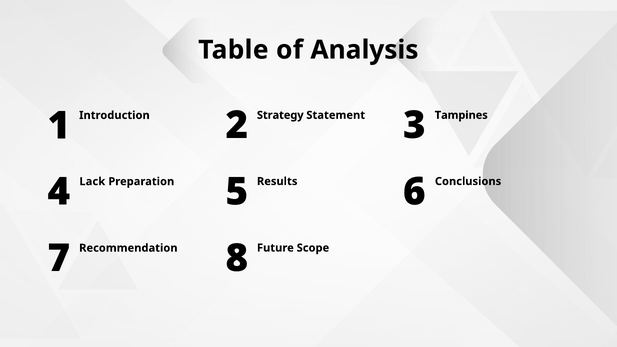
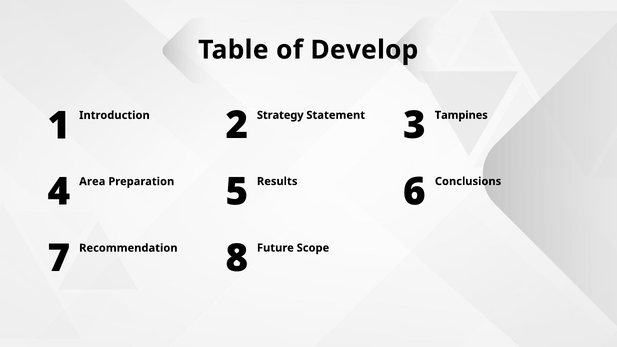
Analysis: Analysis -> Develop (364, 50)
Lack: Lack -> Area (92, 182)
